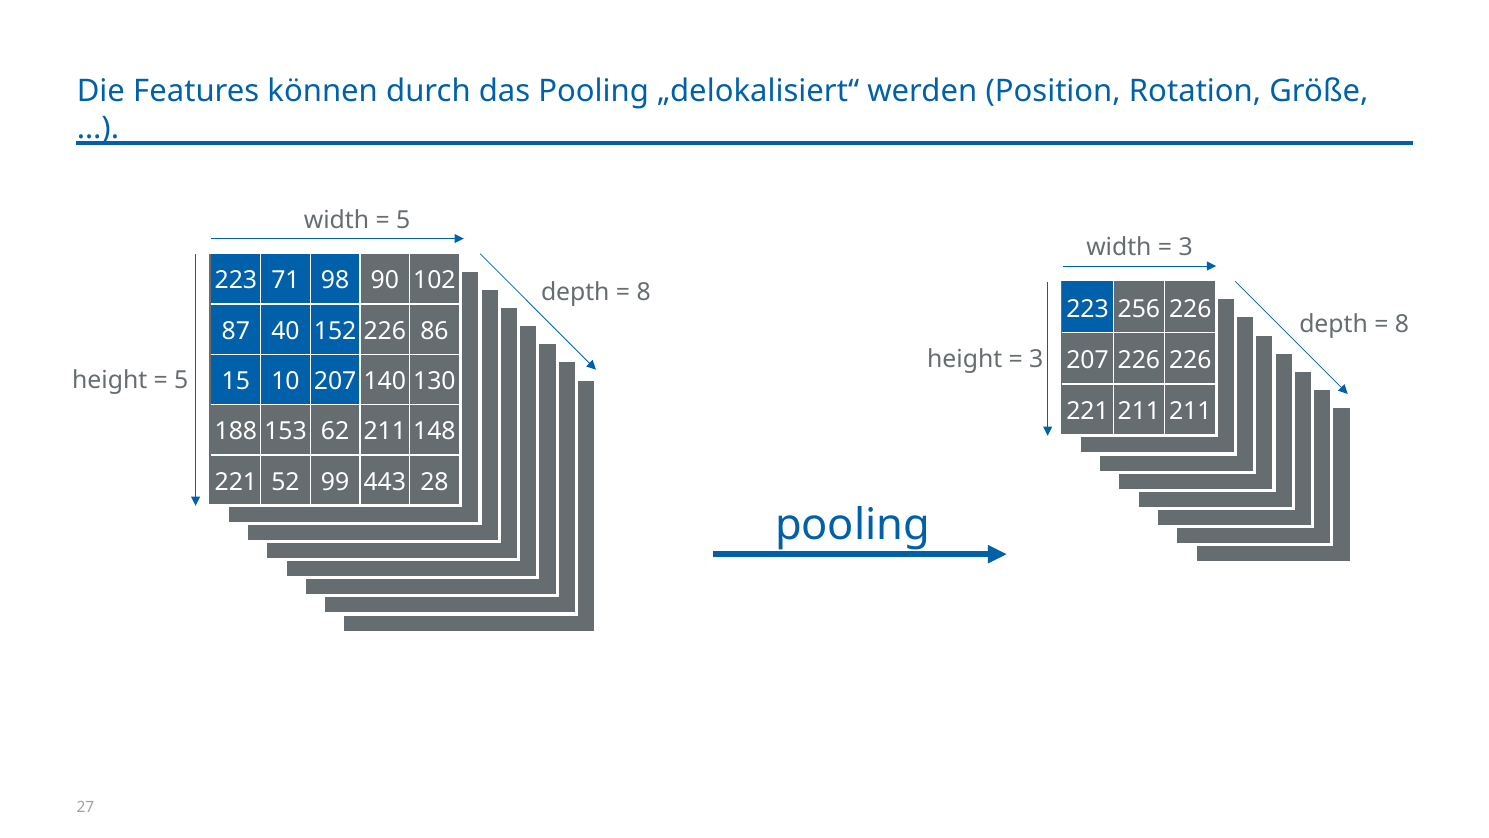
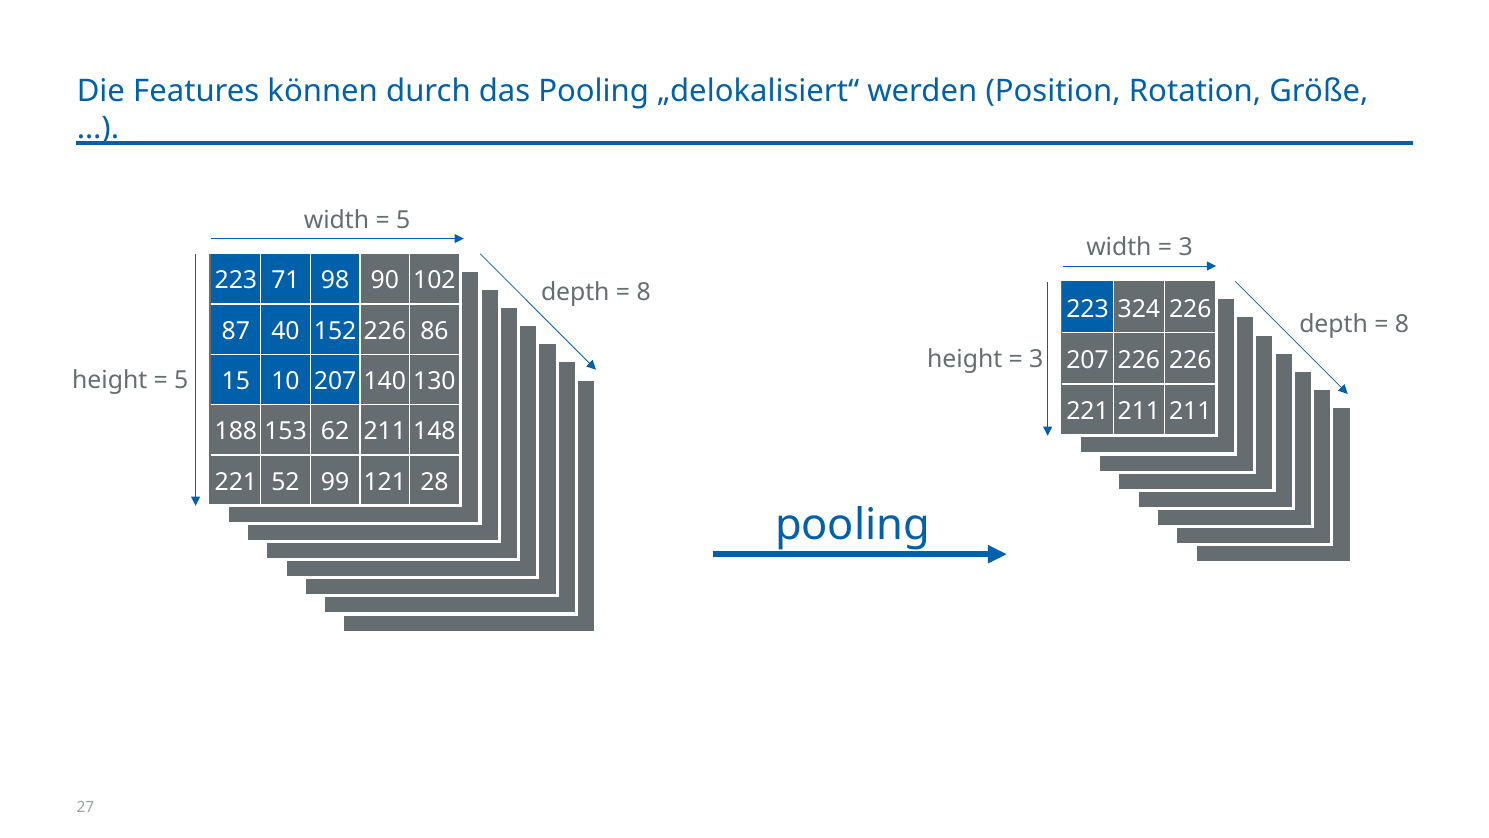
256: 256 -> 324 (1139, 309)
443: 443 -> 121 (385, 482)
